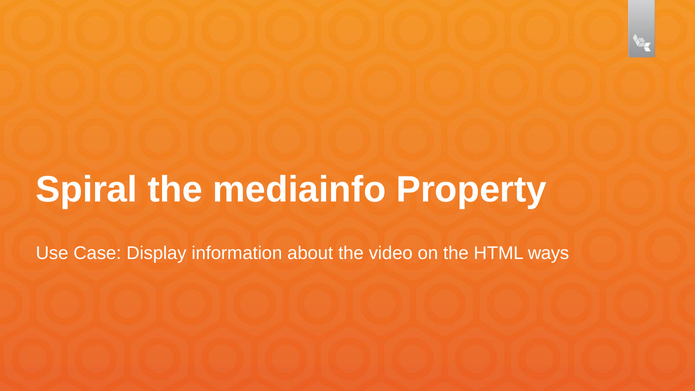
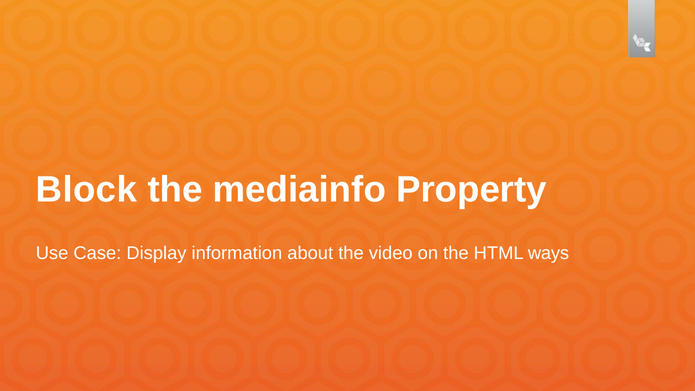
Spiral: Spiral -> Block (86, 189)
